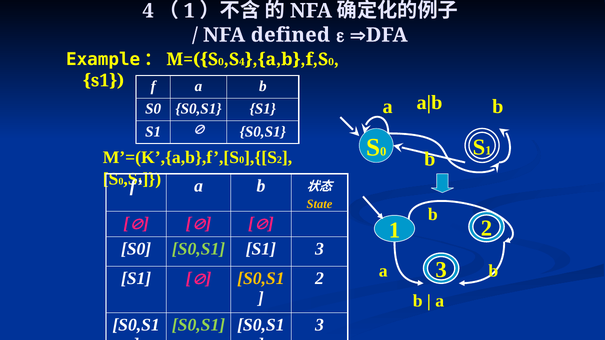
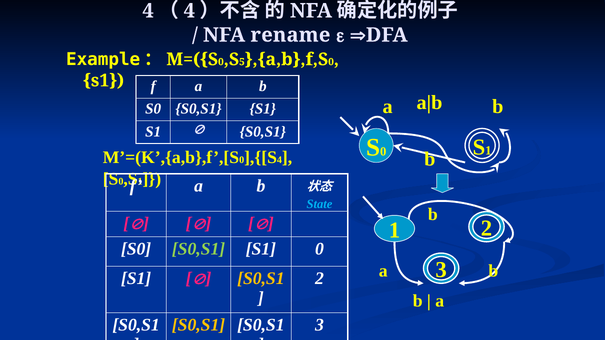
1: 1 -> 4 (189, 11)
defined: defined -> rename (290, 35)
4: 4 -> 5 (242, 62)
2: 2 -> 4 (280, 160)
State colour: yellow -> light blue (319, 204)
S1 3: 3 -> 0 (320, 249)
S0,S1 colour: light green -> yellow (199, 325)
